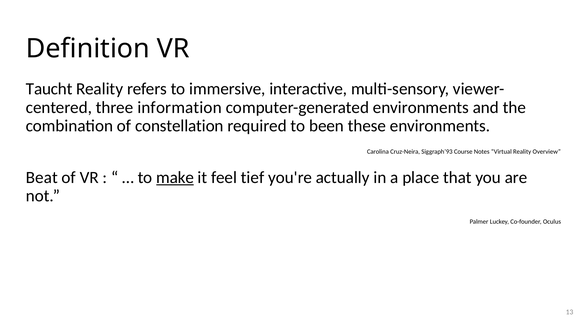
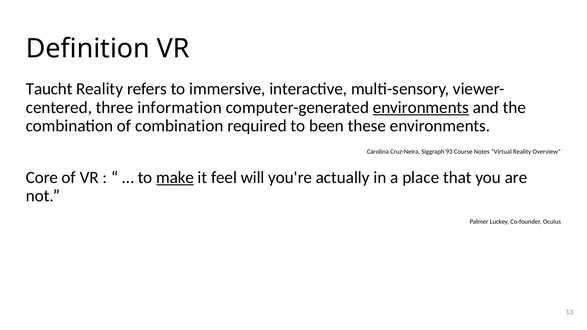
environments underline: none -> present (421, 107)
of constellation: constellation -> combination (179, 126)
Beat: Beat -> Core (42, 178)
tief: tief -> will (253, 178)
